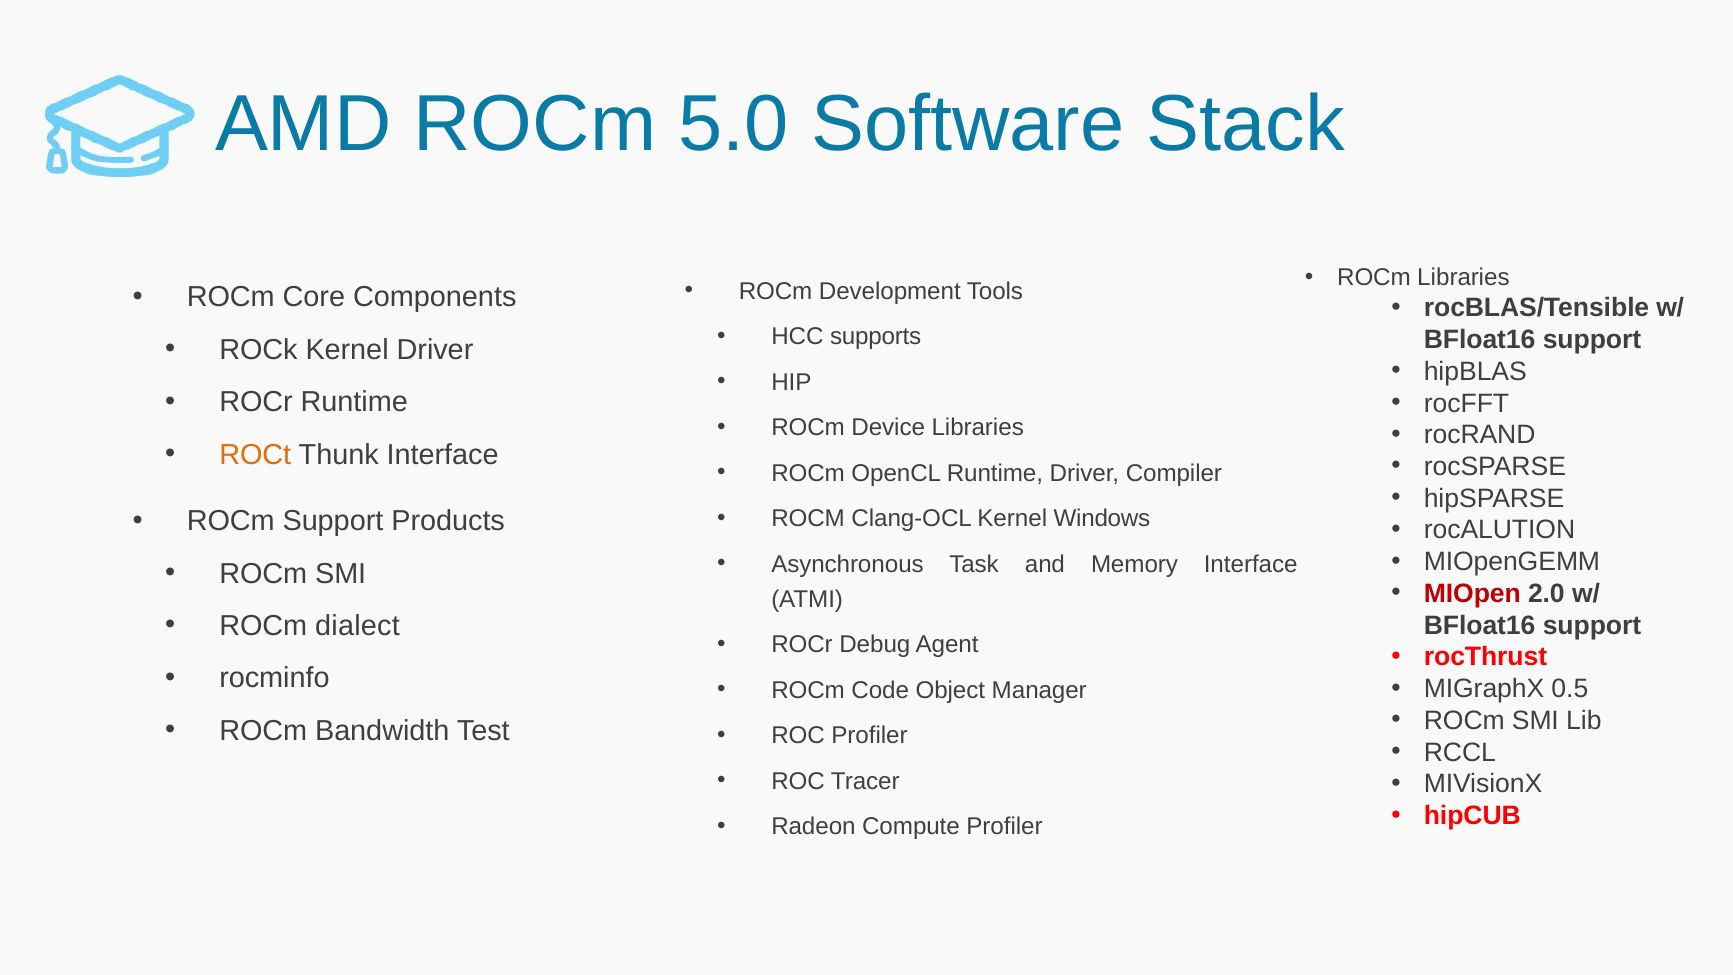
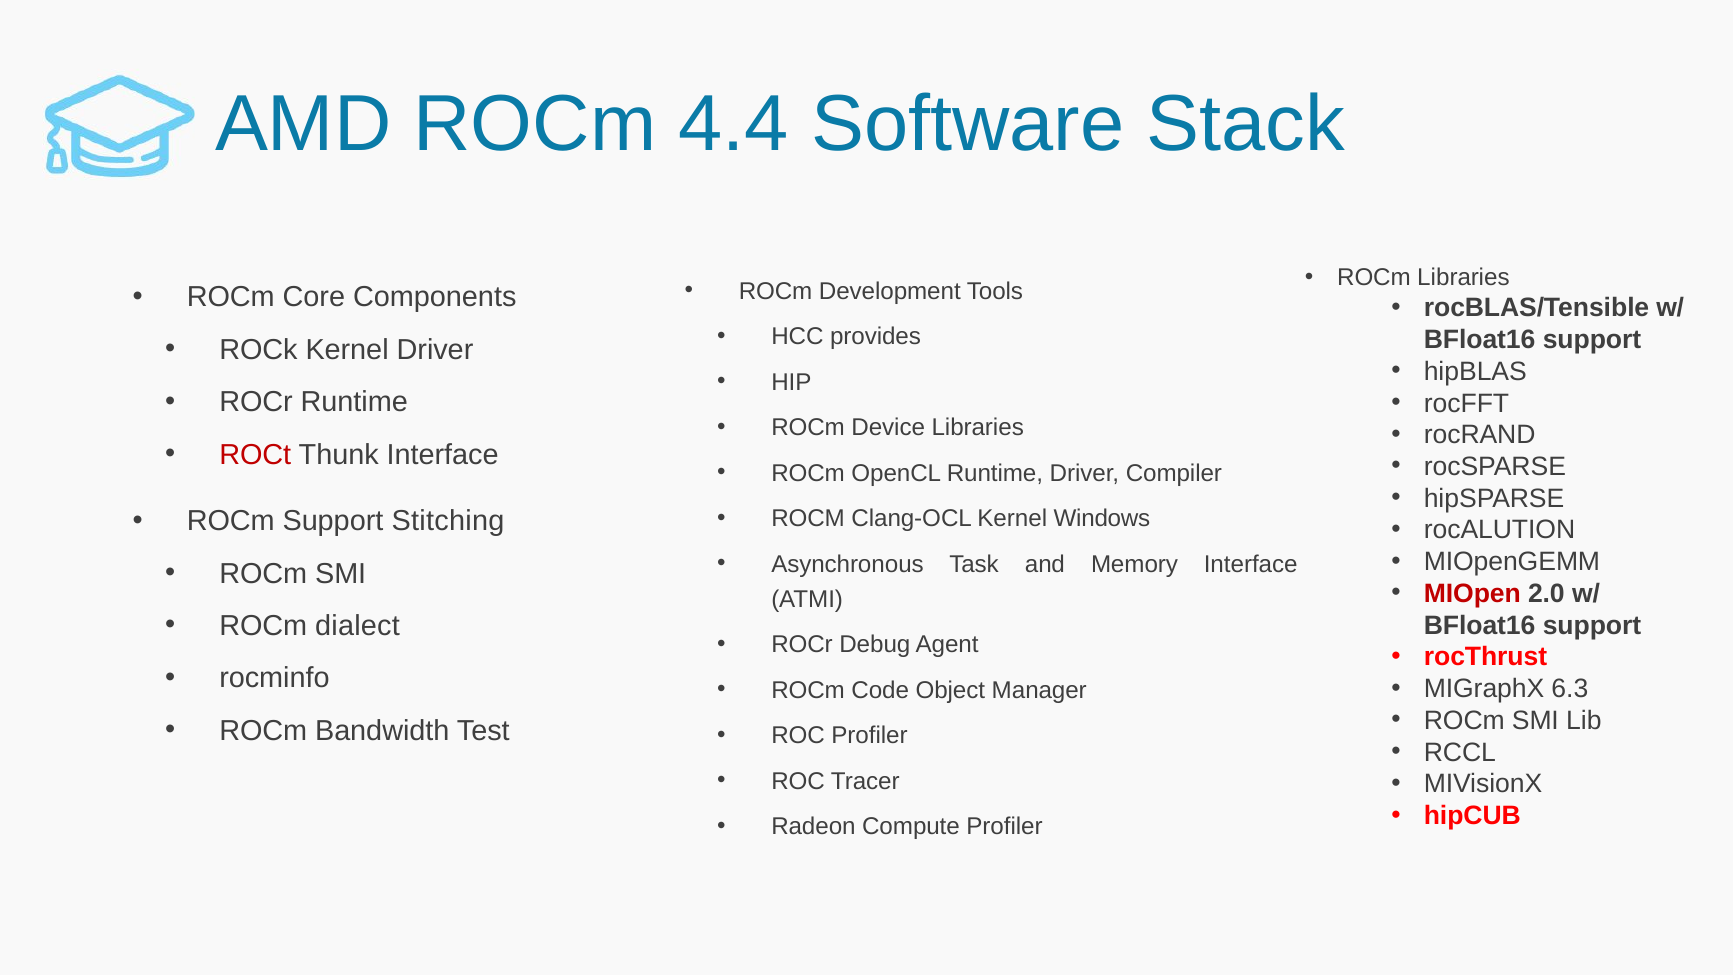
5.0: 5.0 -> 4.4 (734, 124)
supports: supports -> provides (876, 337)
ROCt colour: orange -> red (255, 454)
Products: Products -> Stitching (448, 521)
0.5: 0.5 -> 6.3 (1570, 689)
